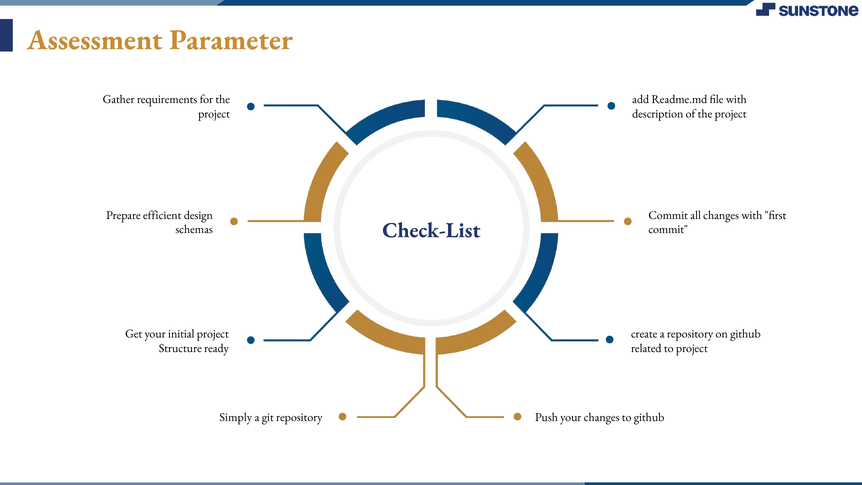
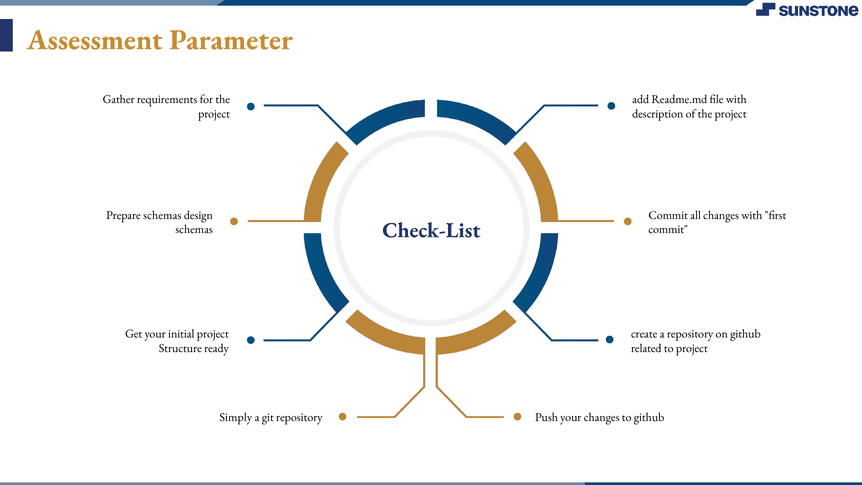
Prepare efficient: efficient -> schemas (162, 215)
